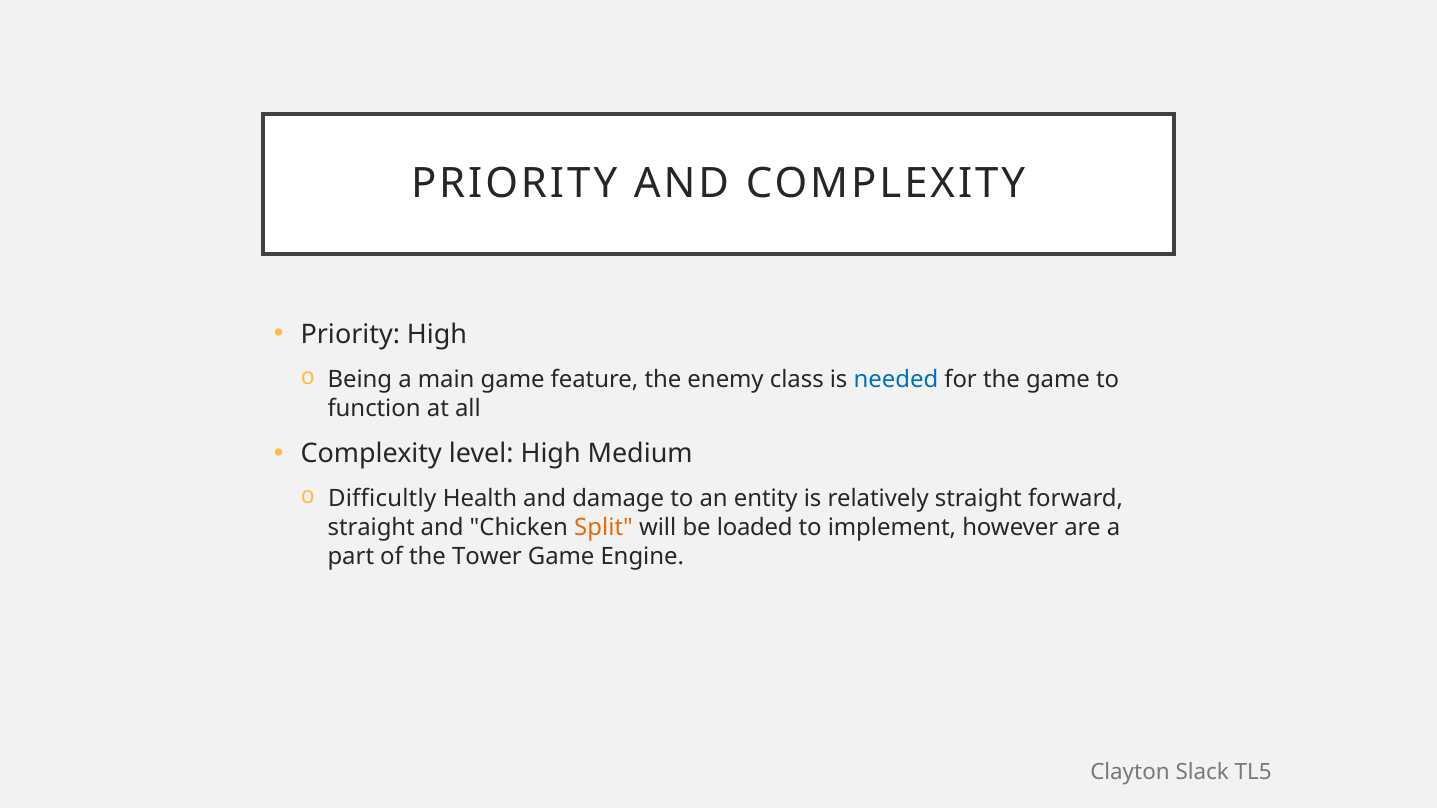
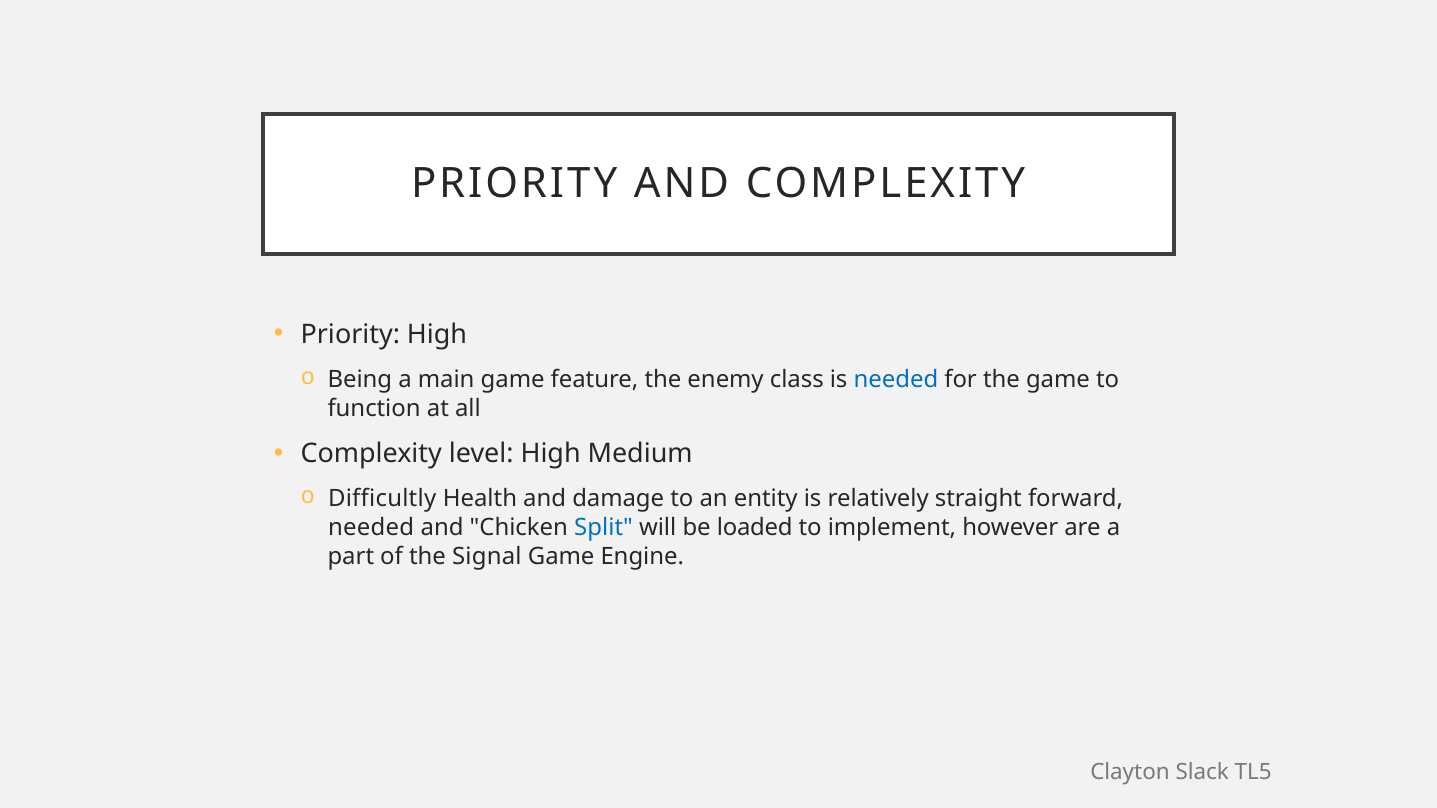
straight: straight -> needed (371, 528)
Split colour: orange -> blue (604, 528)
Tower: Tower -> Signal (487, 557)
